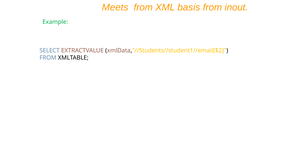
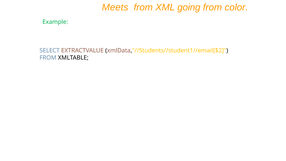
basis: basis -> going (189, 7)
inout: inout -> color (236, 7)
